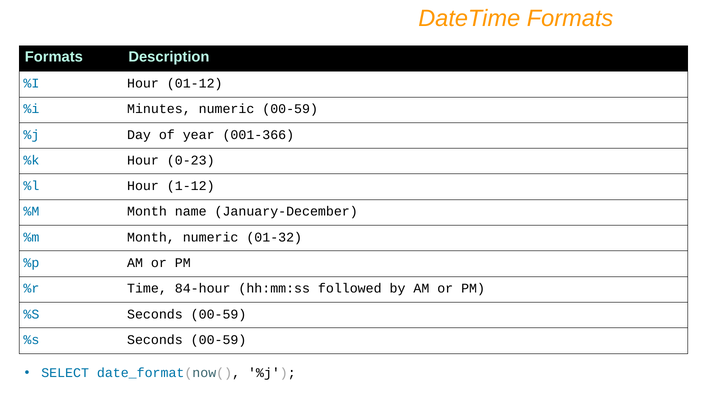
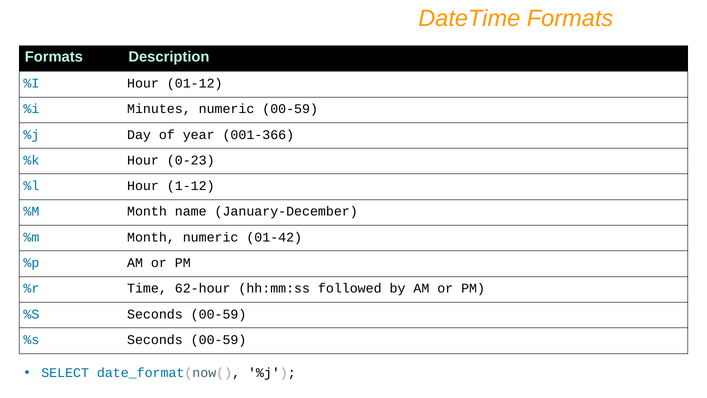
01-32: 01-32 -> 01-42 (274, 237)
84-hour: 84-hour -> 62-hour (203, 288)
